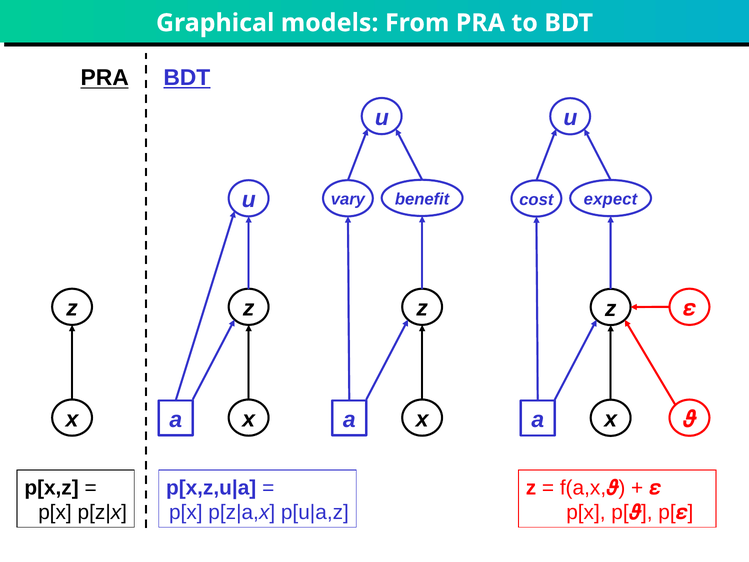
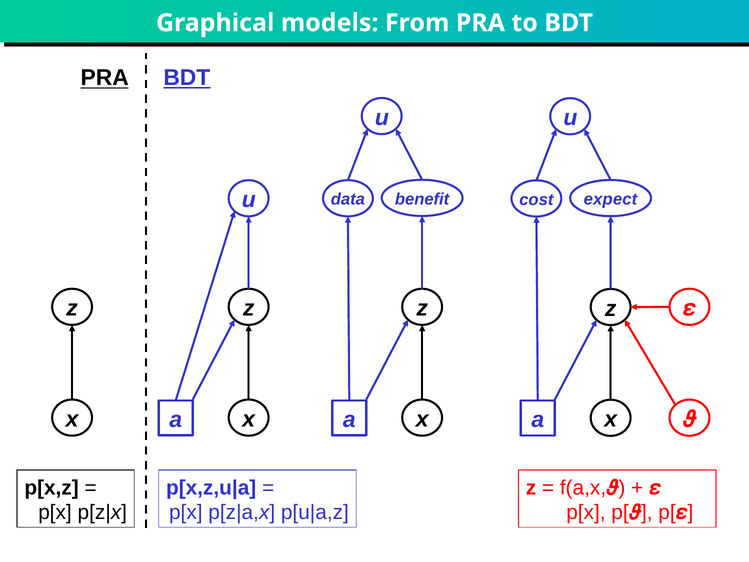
vary: vary -> data (348, 199)
